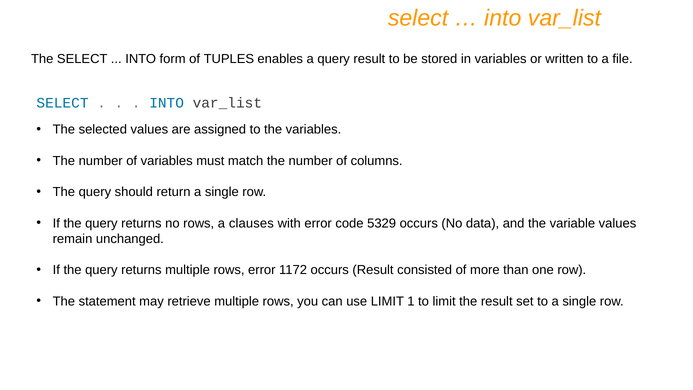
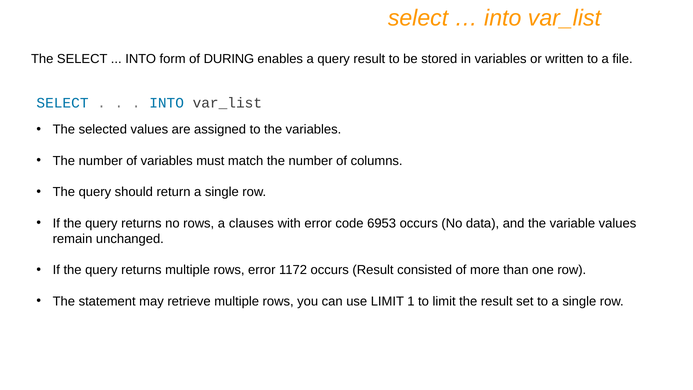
TUPLES: TUPLES -> DURING (229, 59)
5329: 5329 -> 6953 (382, 223)
